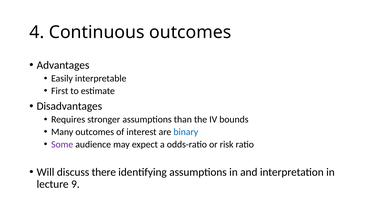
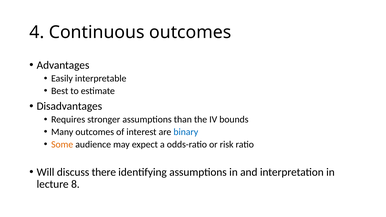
First: First -> Best (60, 91)
Some colour: purple -> orange (62, 144)
9: 9 -> 8 (75, 184)
